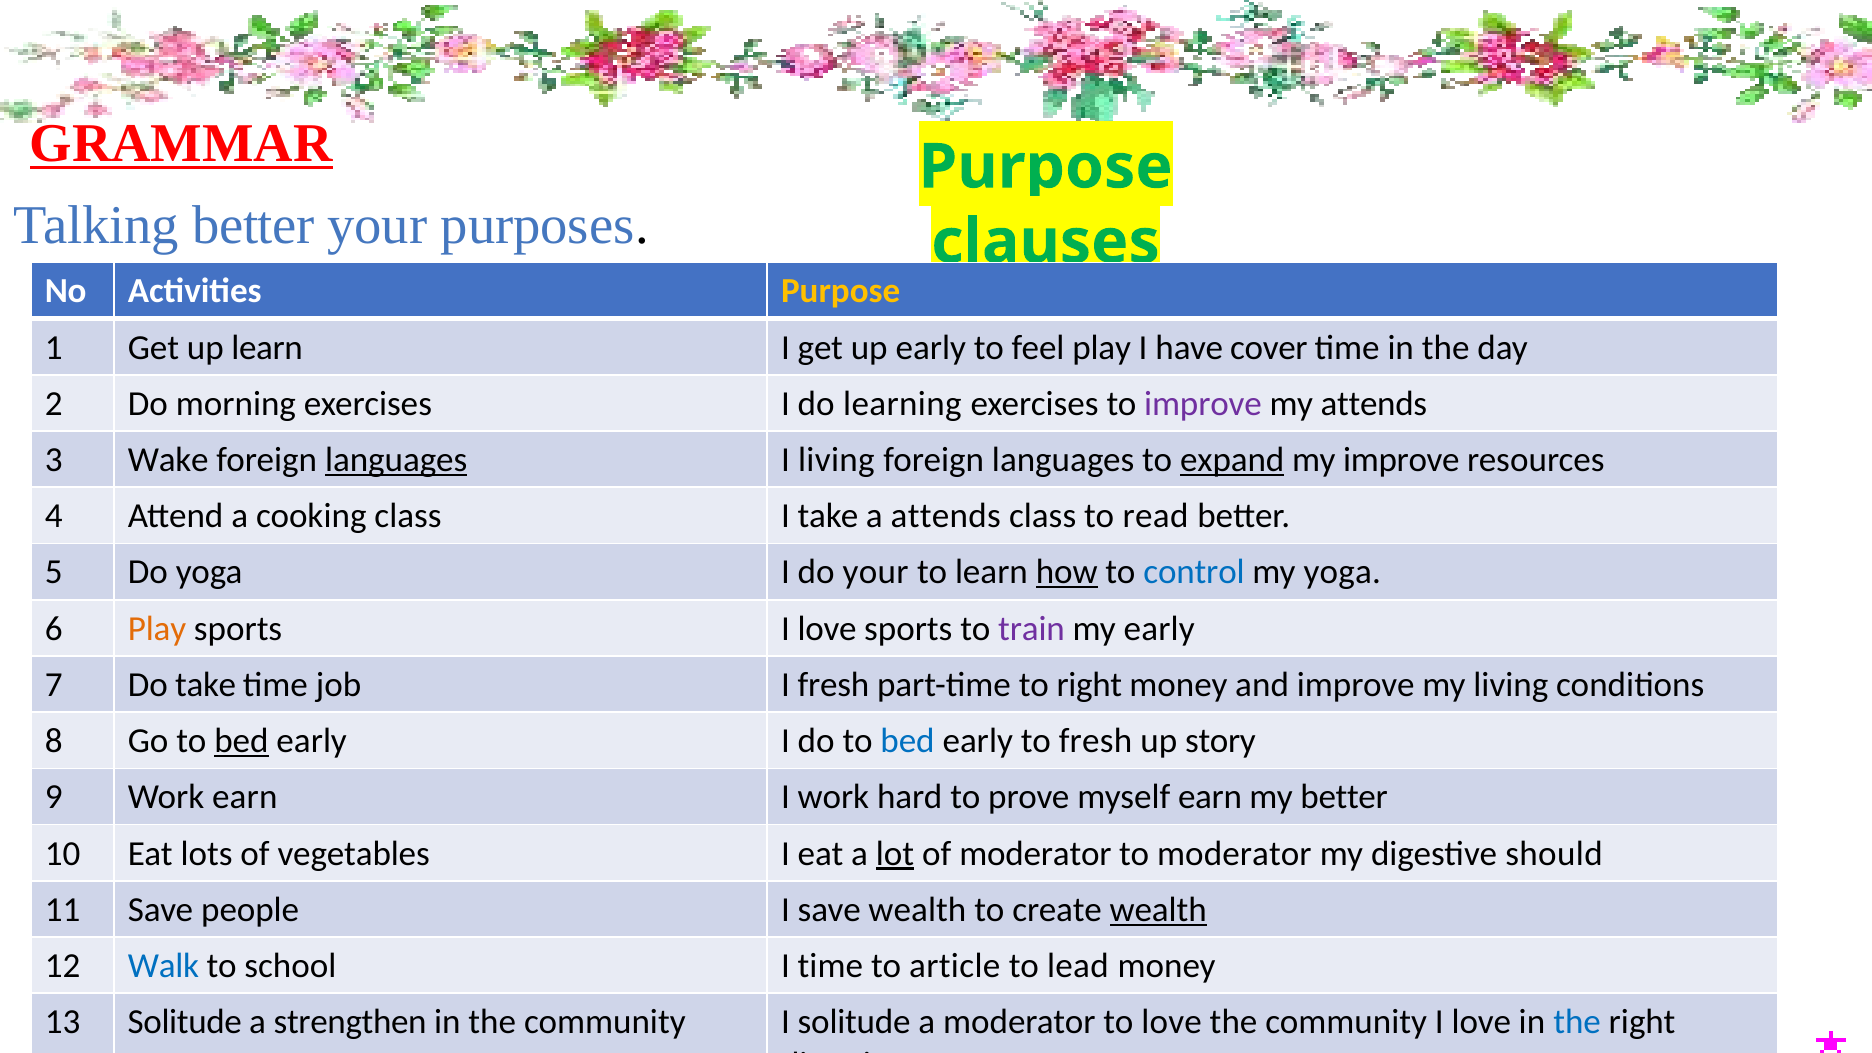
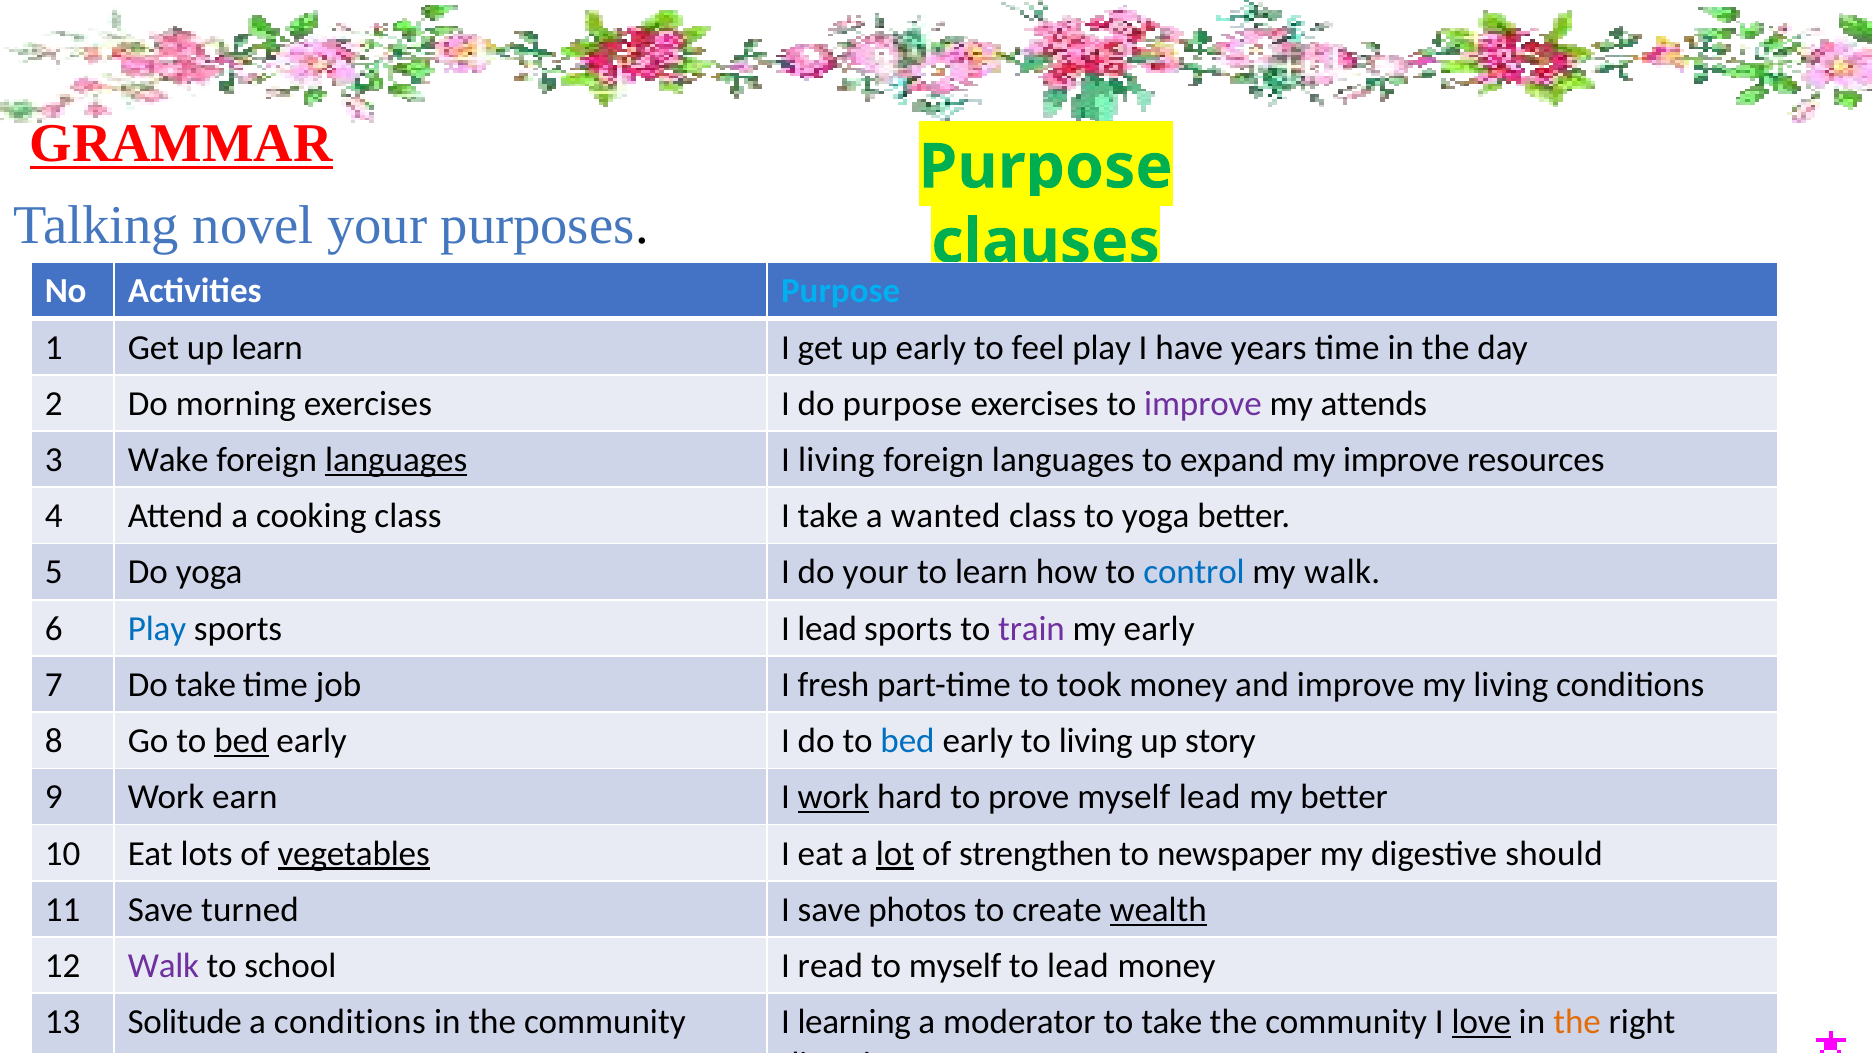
Talking better: better -> novel (253, 225)
Purpose colour: yellow -> light blue (841, 291)
cover: cover -> years (1269, 347)
do learning: learning -> purpose (902, 404)
expand underline: present -> none (1232, 460)
a attends: attends -> wanted (946, 516)
to read: read -> yoga (1156, 516)
how underline: present -> none (1067, 572)
my yoga: yoga -> walk (1342, 572)
Play colour: orange -> blue (157, 629)
sports I love: love -> lead (827, 629)
to right: right -> took (1089, 685)
to fresh: fresh -> living (1096, 741)
work underline: none -> present (833, 797)
myself earn: earn -> lead (1210, 797)
vegetables underline: none -> present (354, 853)
of moderator: moderator -> strengthen (1036, 853)
to moderator: moderator -> newspaper (1235, 853)
people: people -> turned (250, 910)
save wealth: wealth -> photos (918, 910)
Walk colour: blue -> purple (163, 966)
I time: time -> read (830, 966)
to article: article -> myself (955, 966)
a strengthen: strengthen -> conditions (350, 1022)
I solitude: solitude -> learning (854, 1022)
to love: love -> take (1172, 1022)
love underline: none -> present (1481, 1022)
the colour: blue -> orange (1577, 1022)
